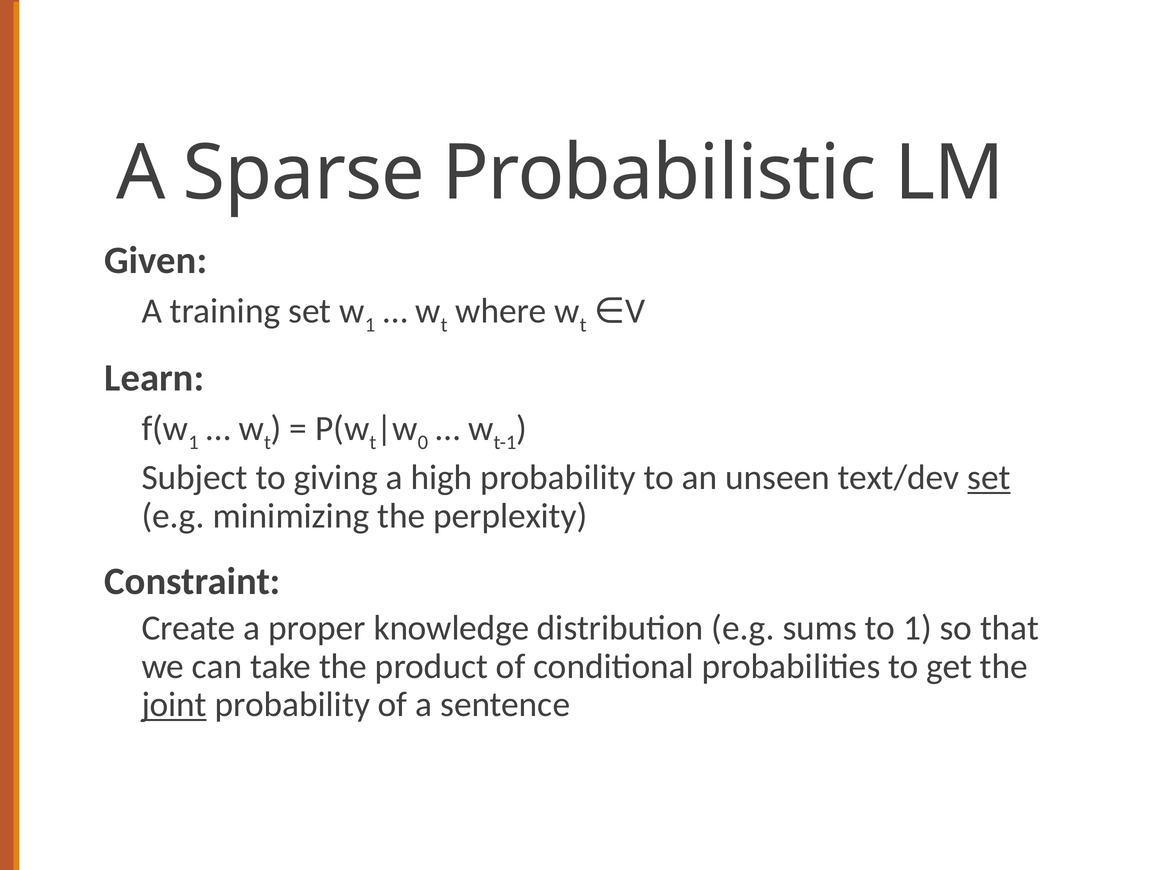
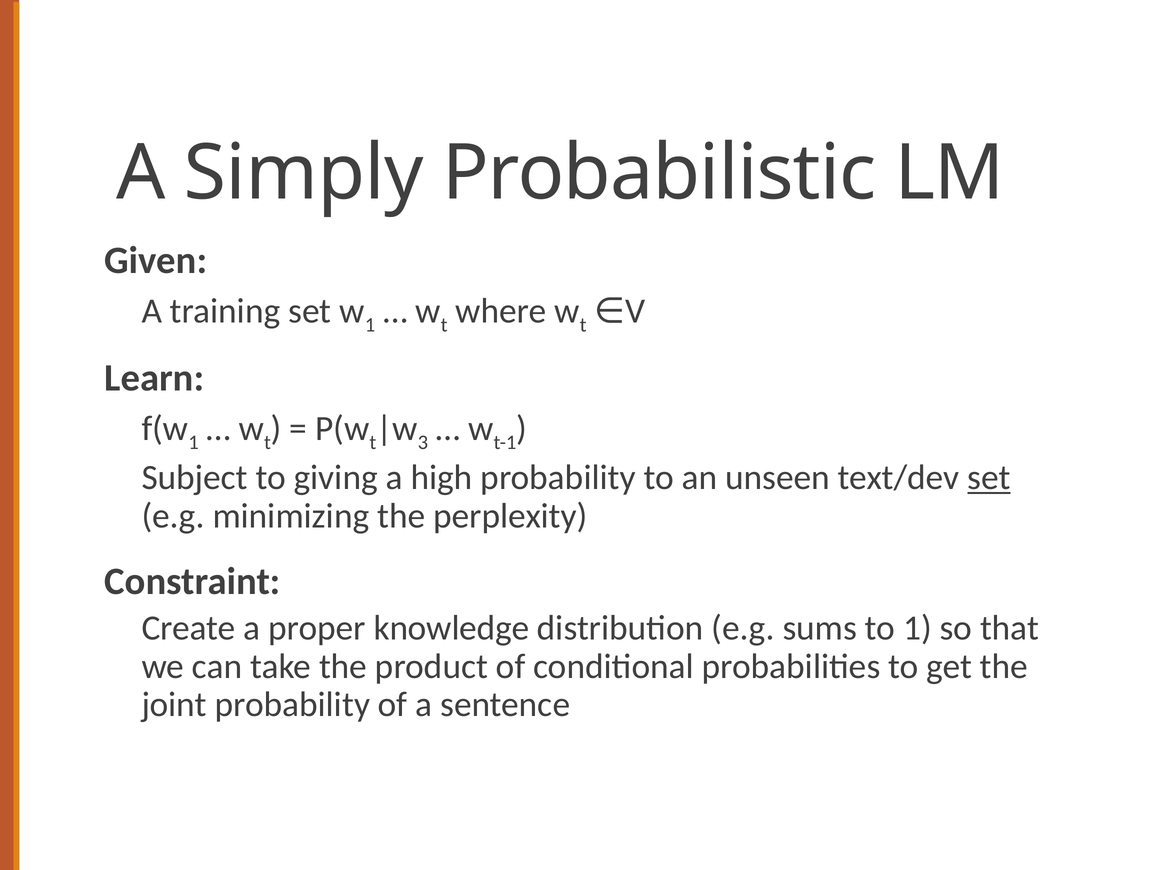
Sparse: Sparse -> Simply (304, 173)
0: 0 -> 3 (423, 442)
joint underline: present -> none (174, 705)
